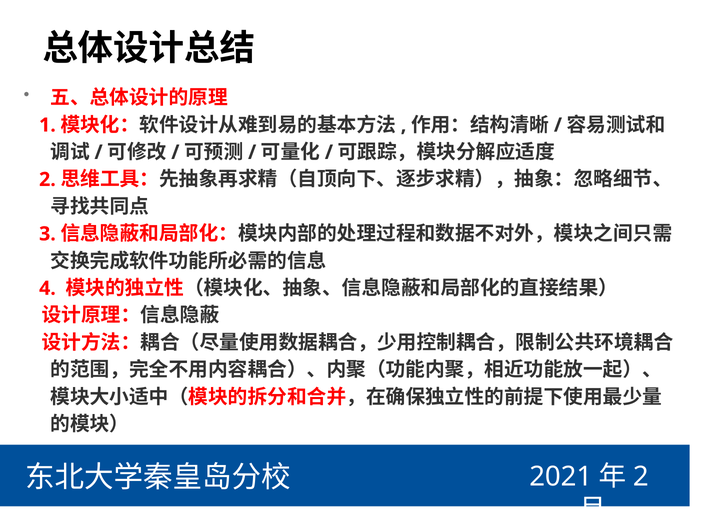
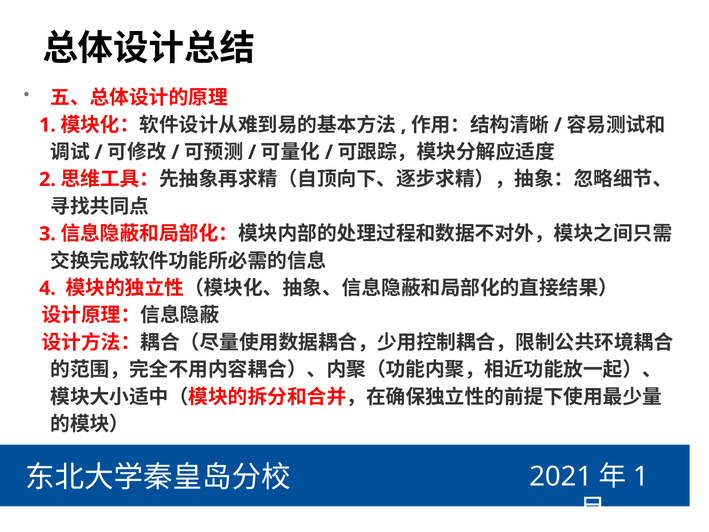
2: 2 -> 1 (641, 476)
